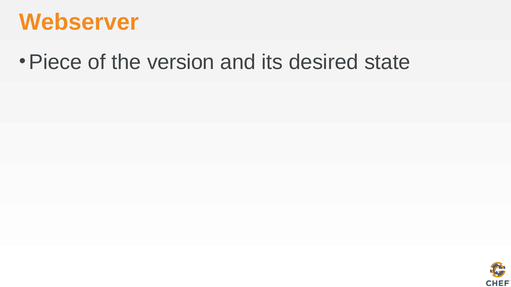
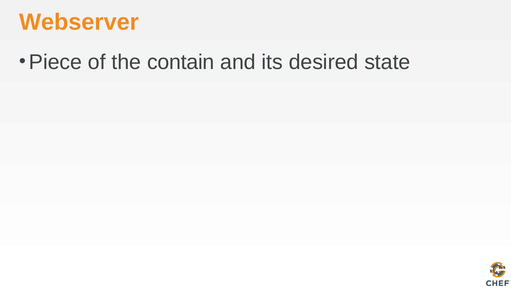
version: version -> contain (181, 62)
